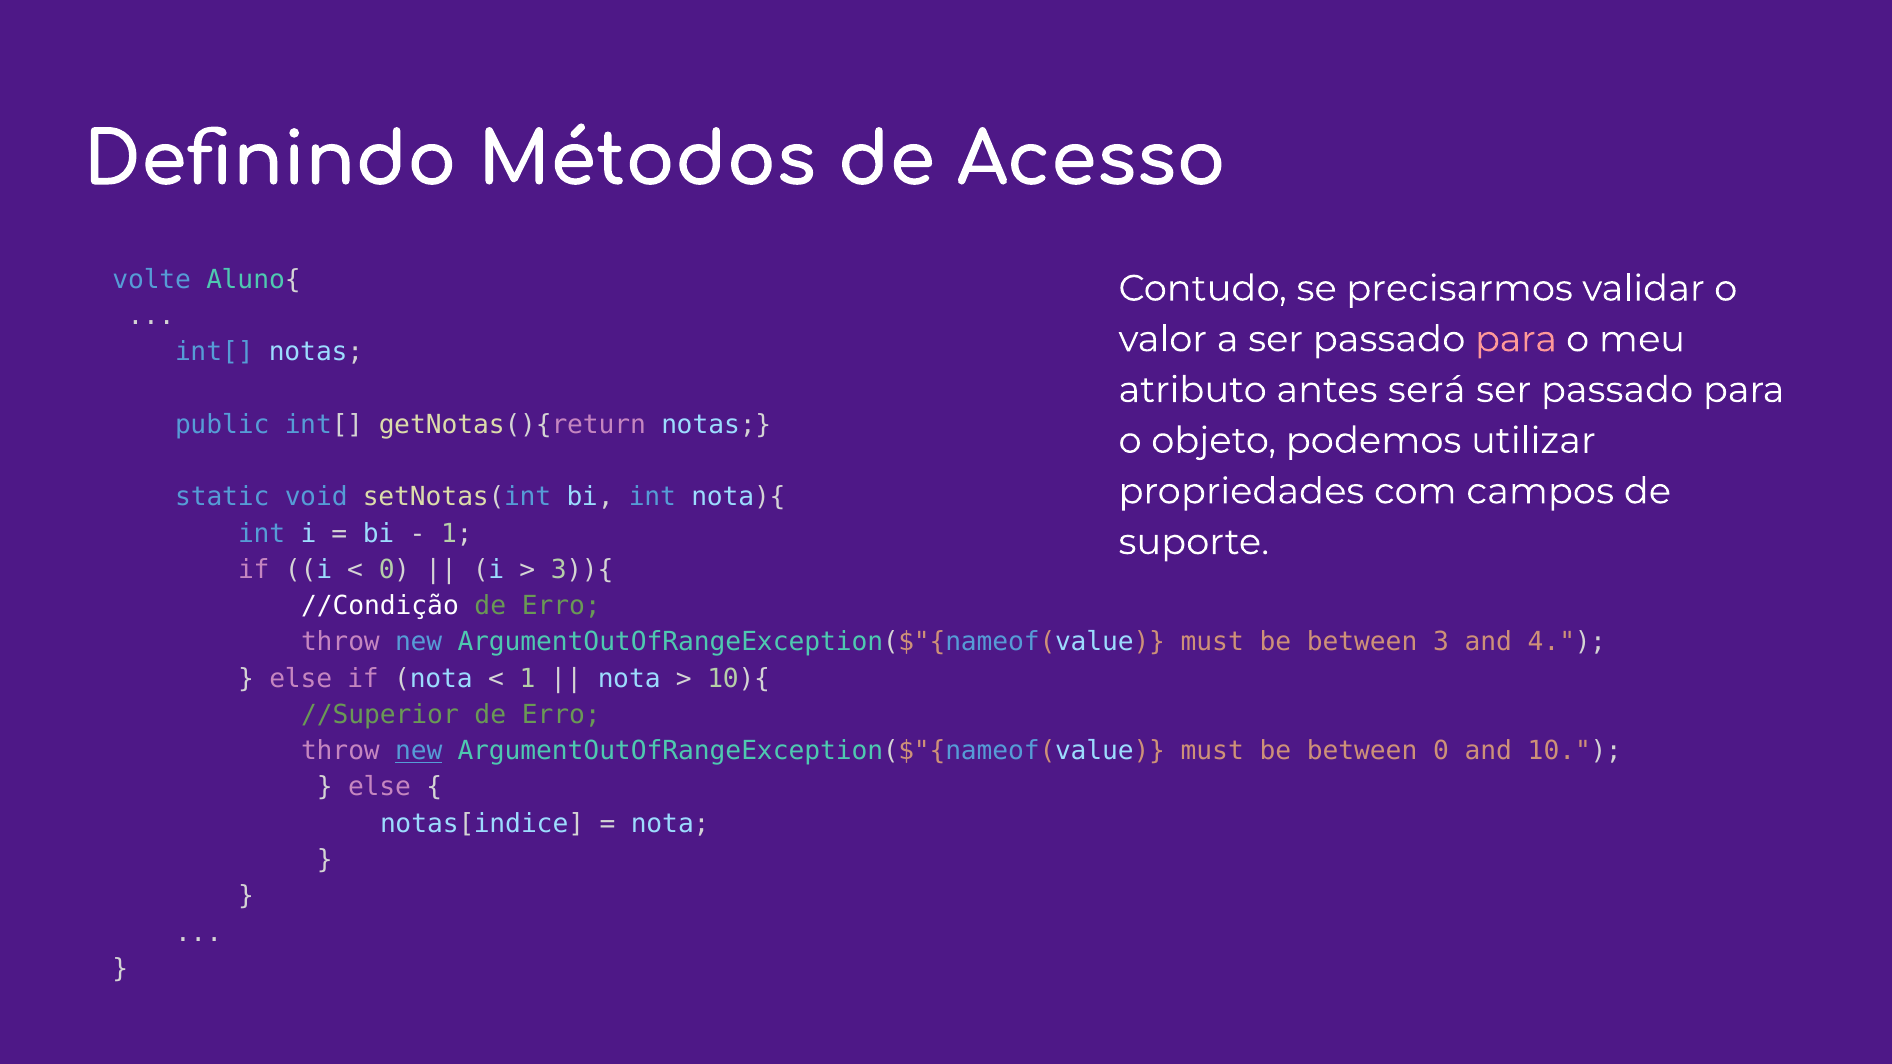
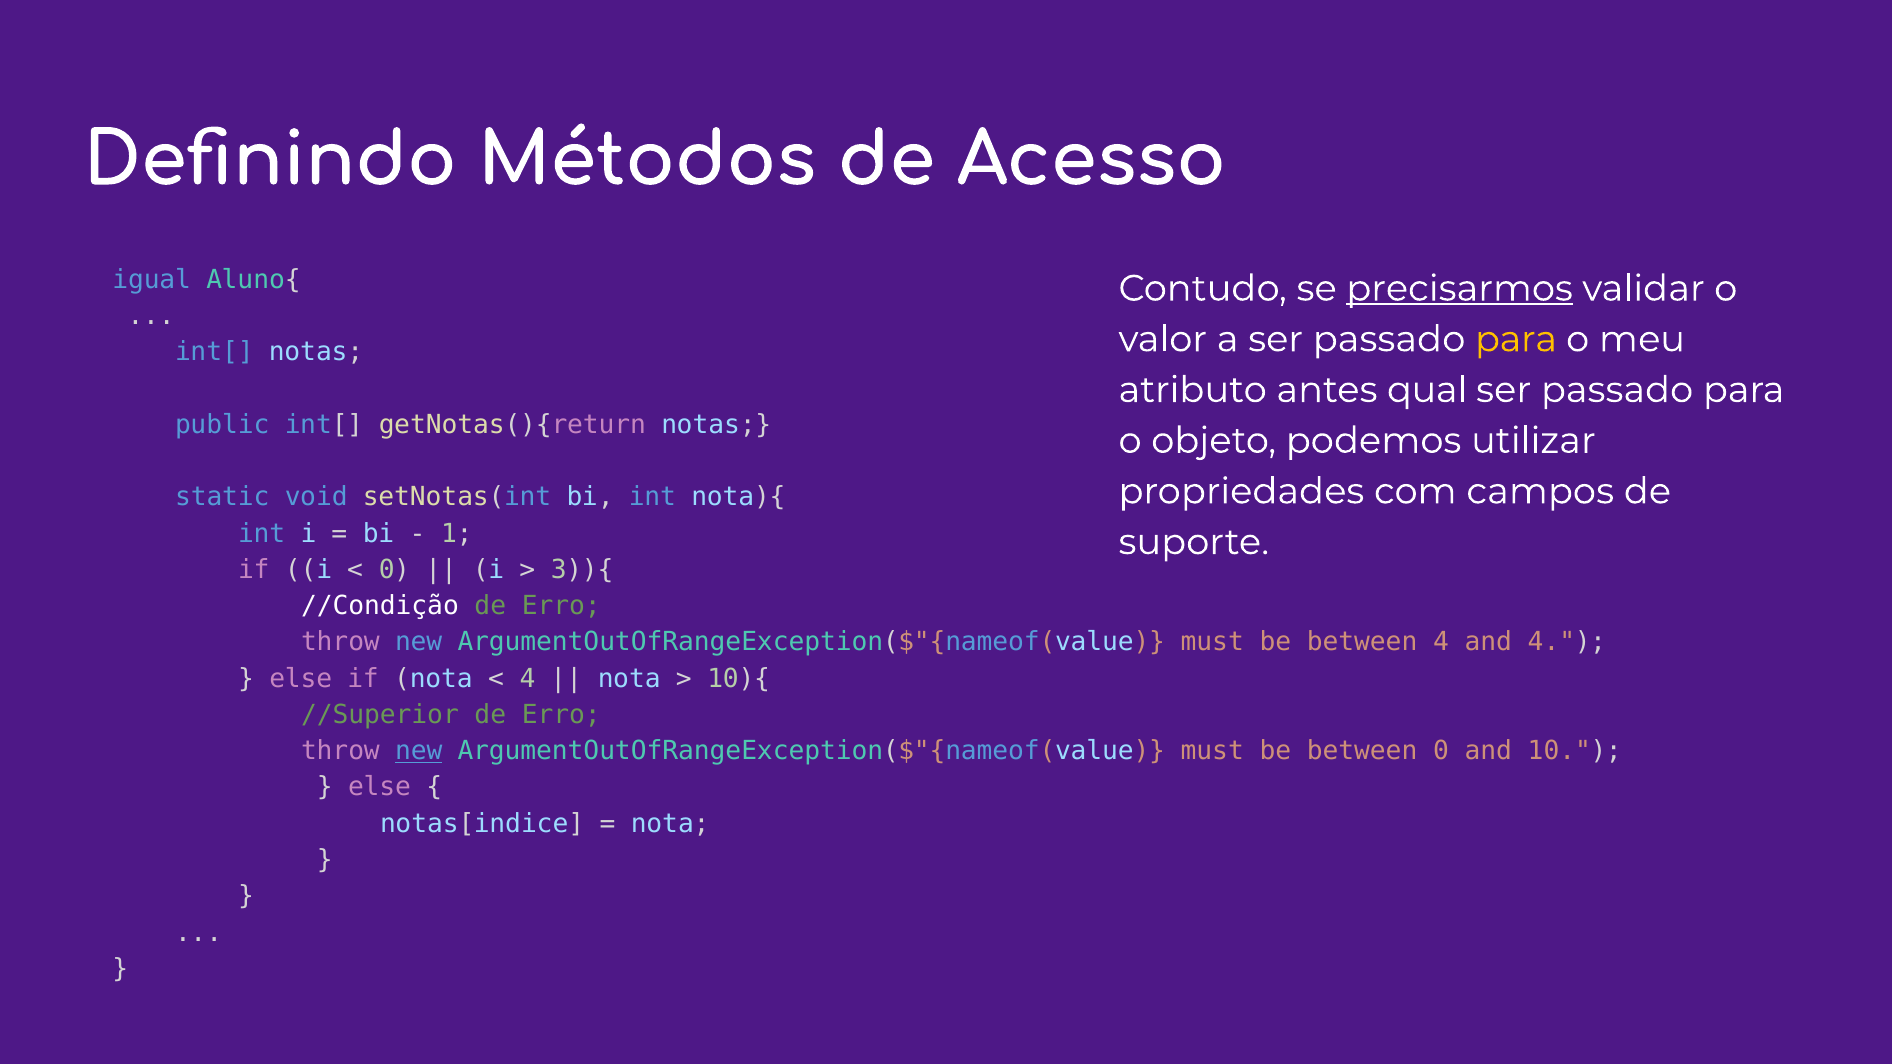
volte: volte -> igual (152, 280)
precisarmos underline: none -> present (1460, 289)
para colour: pink -> yellow (1516, 339)
será: será -> qual (1427, 390)
between 3: 3 -> 4 (1441, 642)
1: 1 -> 4 (528, 679)
